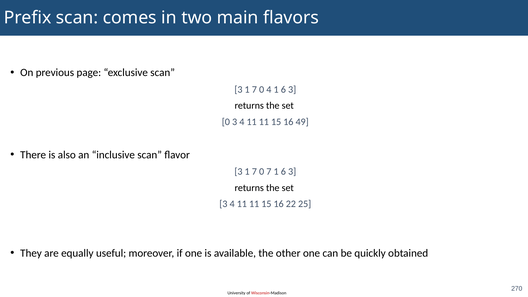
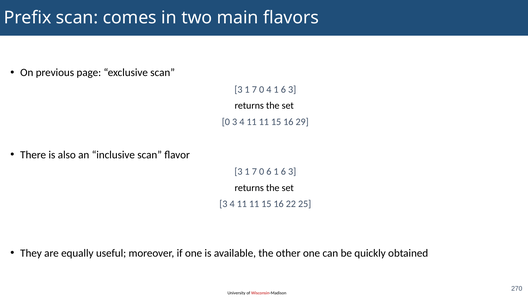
49: 49 -> 29 (302, 122)
0 7: 7 -> 6 (269, 172)
